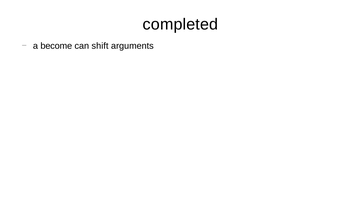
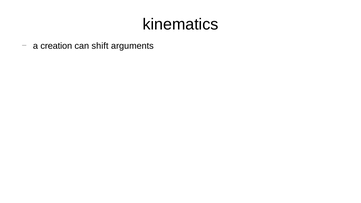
completed: completed -> kinematics (180, 24)
become: become -> creation (56, 46)
